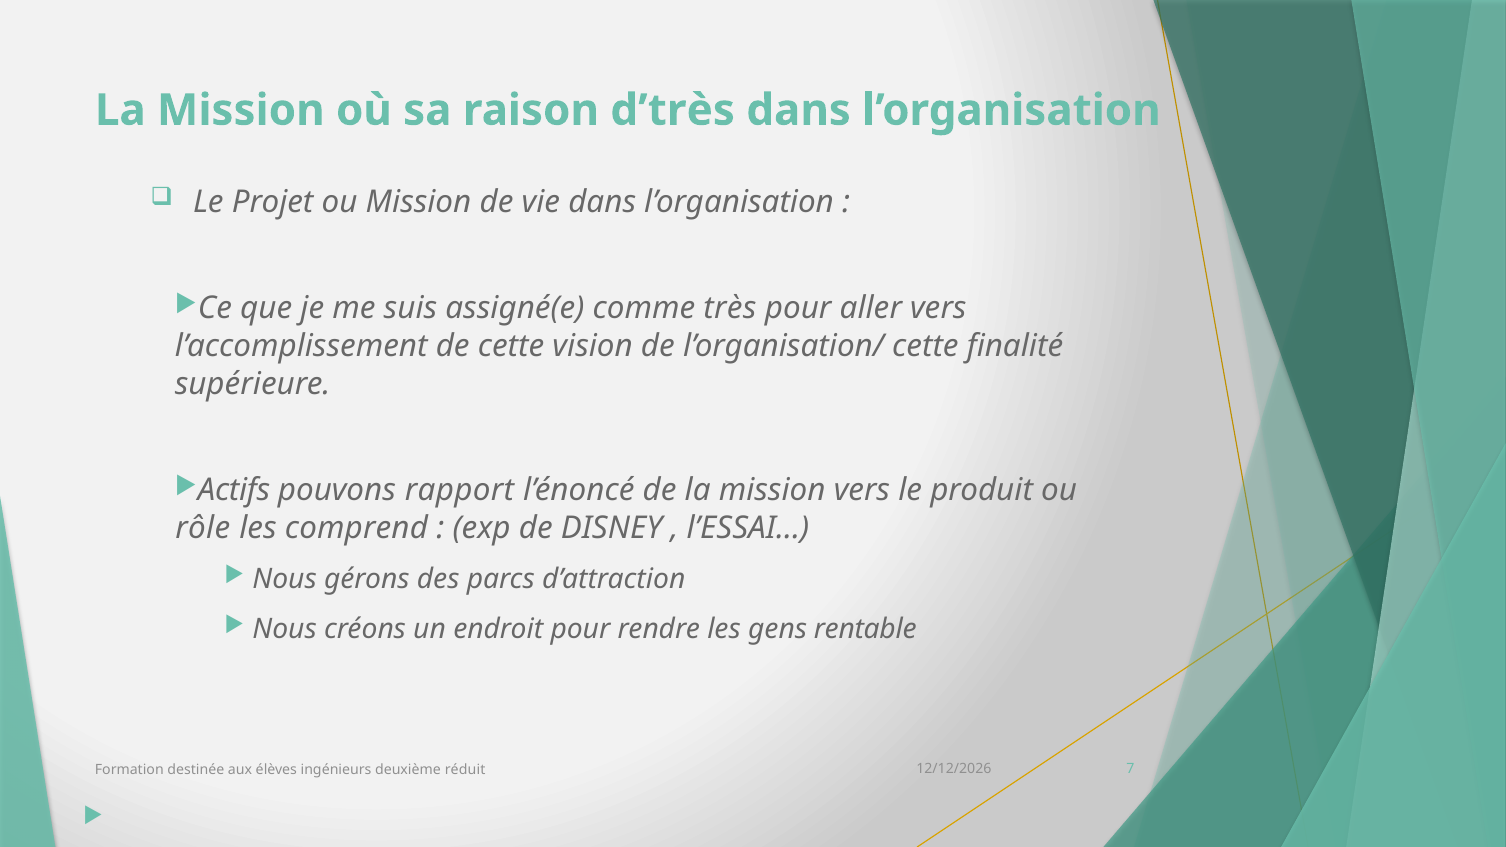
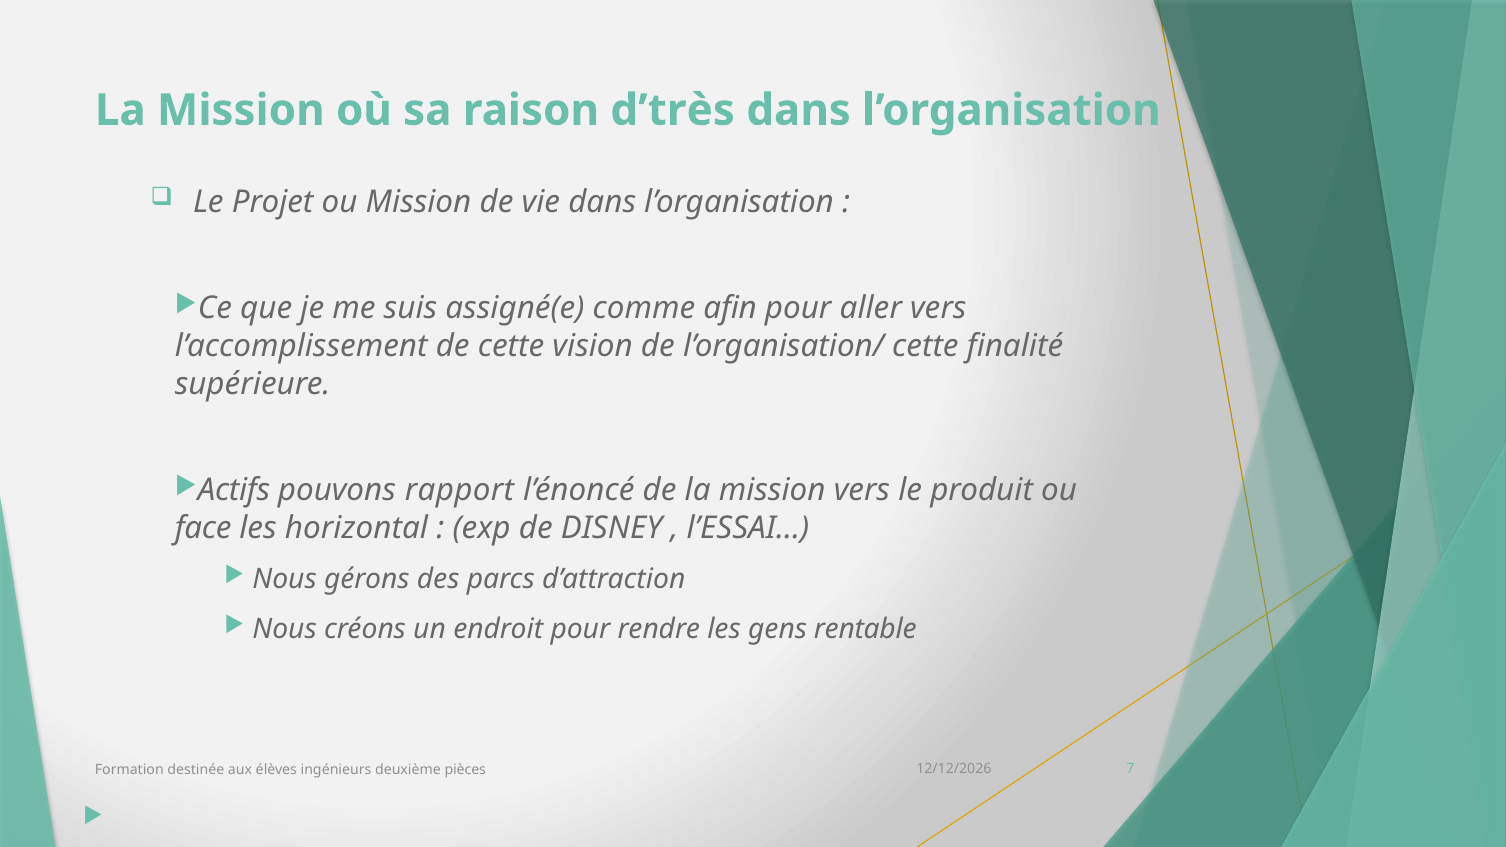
très: très -> afin (730, 309)
rôle: rôle -> face (203, 528)
comprend: comprend -> horizontal (357, 528)
réduit: réduit -> pièces (465, 770)
